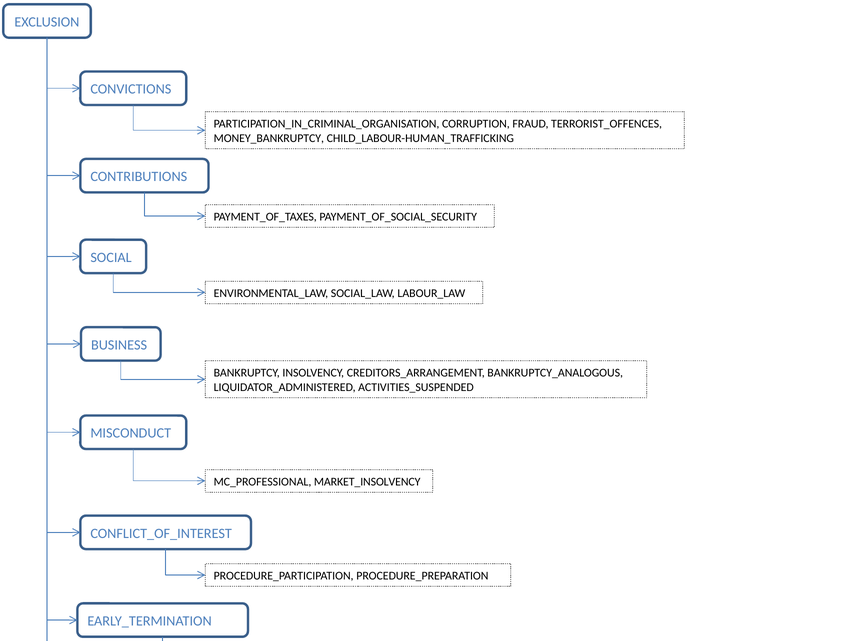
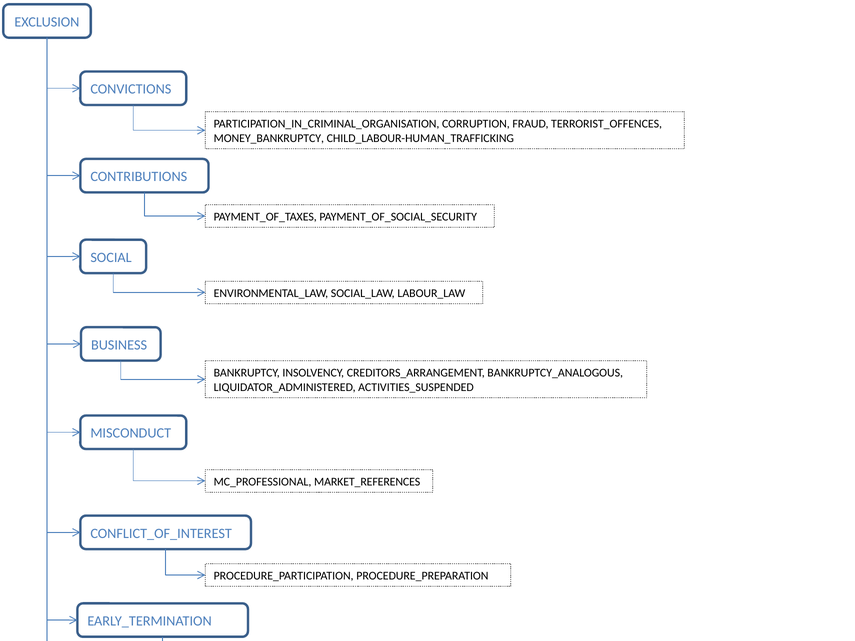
MARKET_INSOLVENCY: MARKET_INSOLVENCY -> MARKET_REFERENCES (367, 482)
